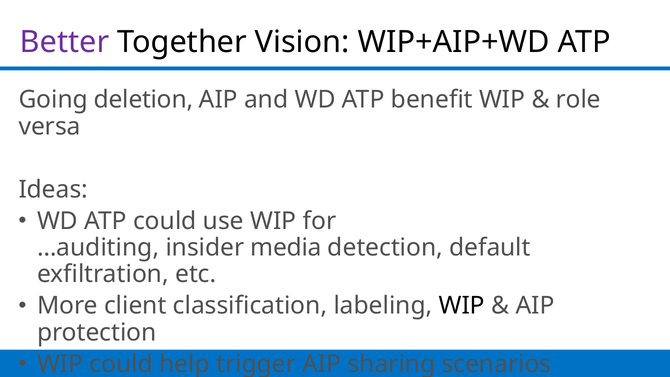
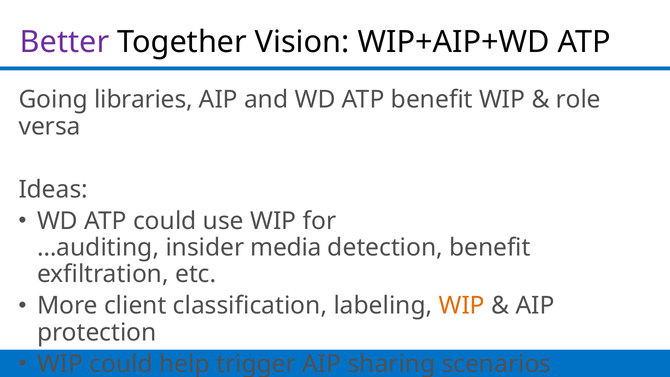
deletion: deletion -> libraries (144, 100)
detection default: default -> benefit (490, 248)
WIP colour: black -> orange (462, 306)
